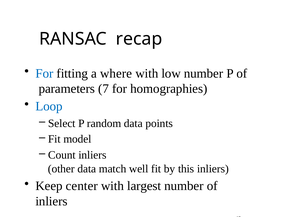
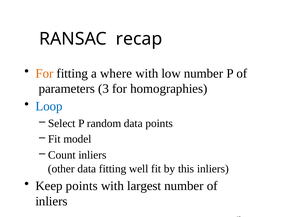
For colour: blue -> orange (44, 74)
7: 7 -> 3 (103, 89)
data match: match -> fitting (113, 169)
Keep center: center -> points (82, 186)
